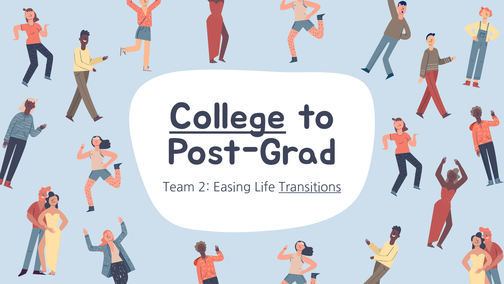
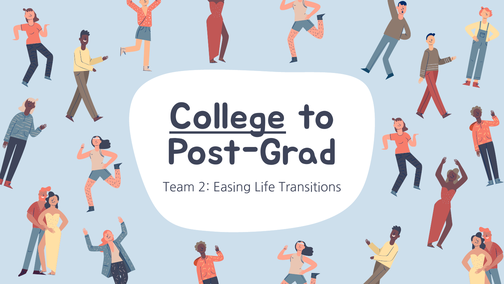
Transitions underline: present -> none (310, 187)
